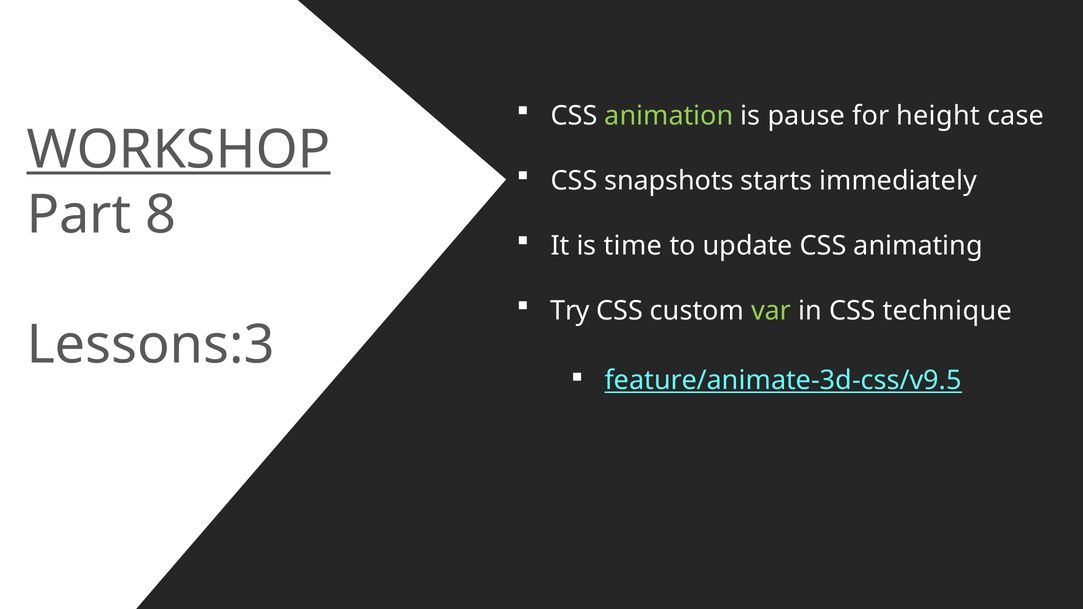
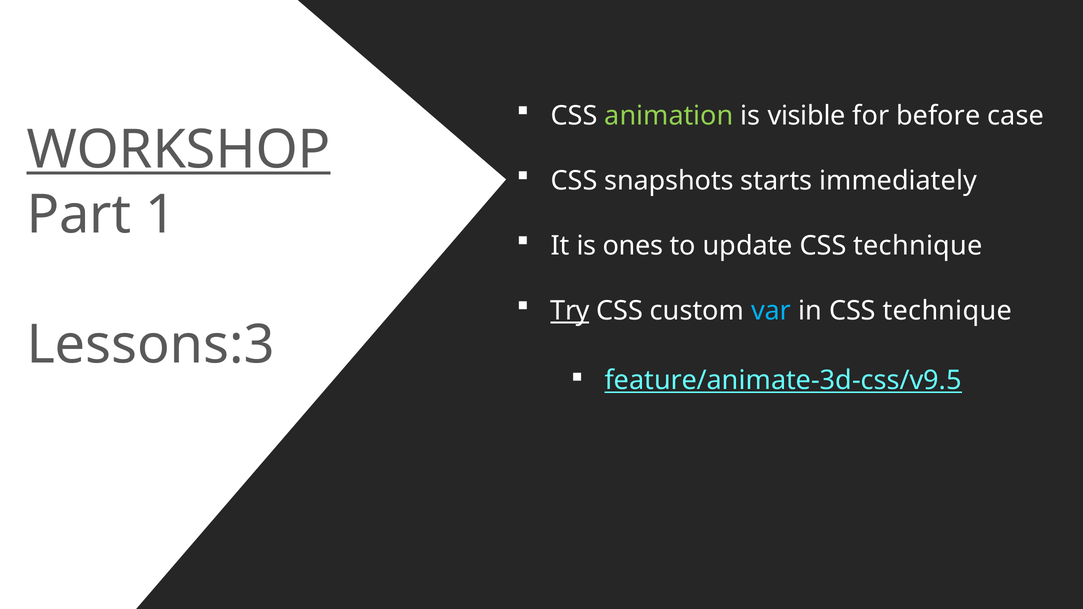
pause: pause -> visible (807, 116)
height: height -> before (938, 116)
8: 8 -> 1 (161, 215)
time: time -> ones (633, 246)
animating: animating -> technique (918, 246)
Try underline: none -> present (570, 311)
var colour: light green -> light blue (771, 311)
